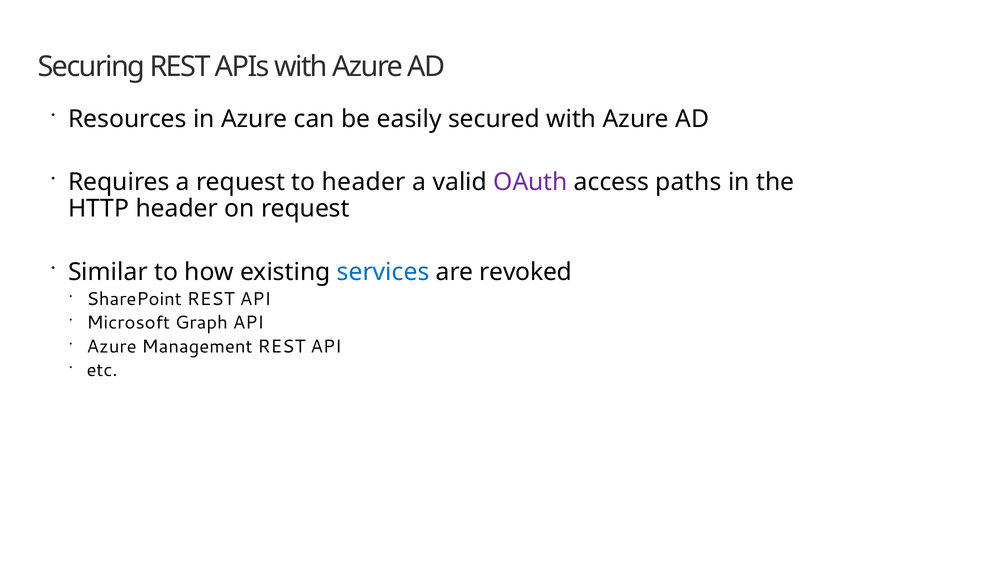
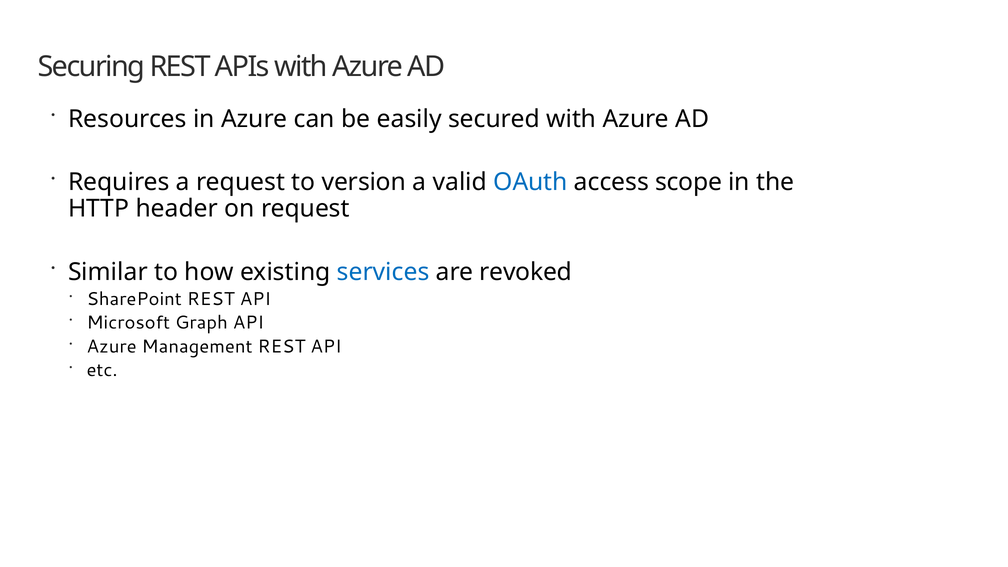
to header: header -> version (364, 182)
OAuth colour: purple -> blue (530, 182)
paths: paths -> scope (689, 182)
